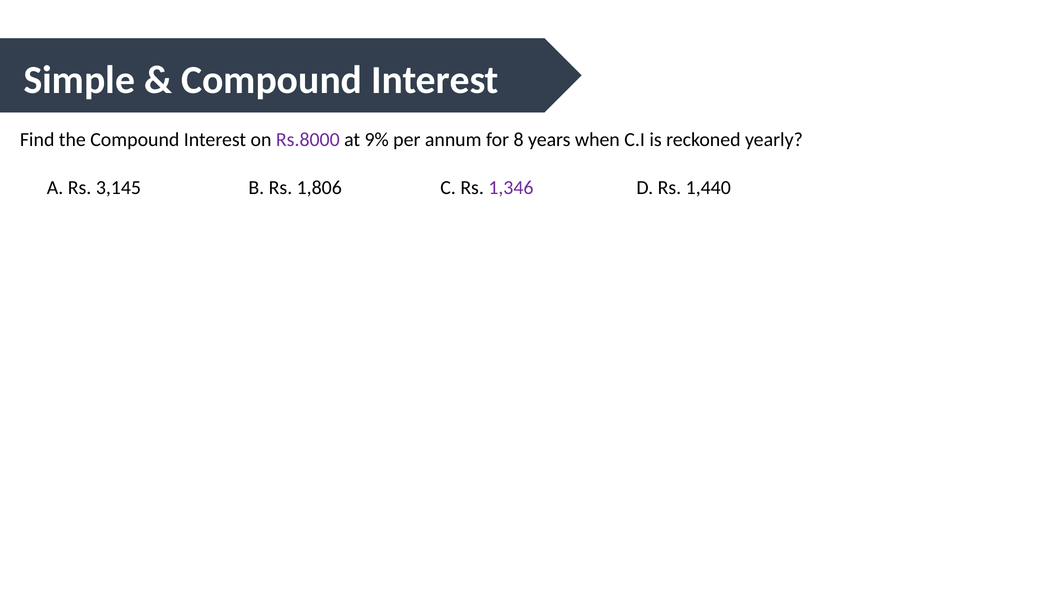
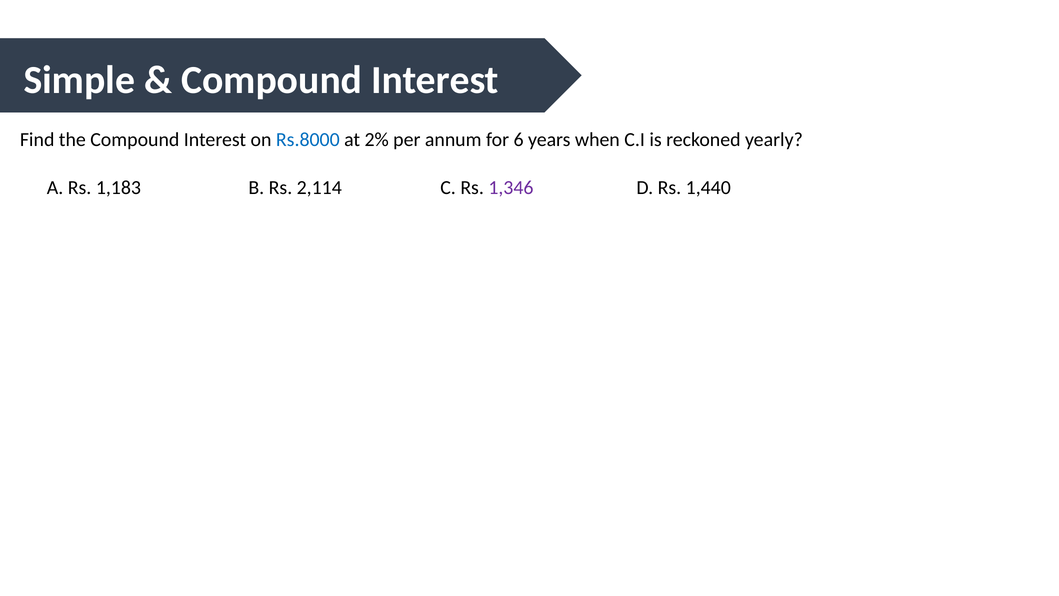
Rs.8000 colour: purple -> blue (308, 140)
9%: 9% -> 2% (377, 140)
8: 8 -> 6 (519, 140)
3,145: 3,145 -> 1,183 (118, 188)
1,806: 1,806 -> 2,114 (319, 188)
